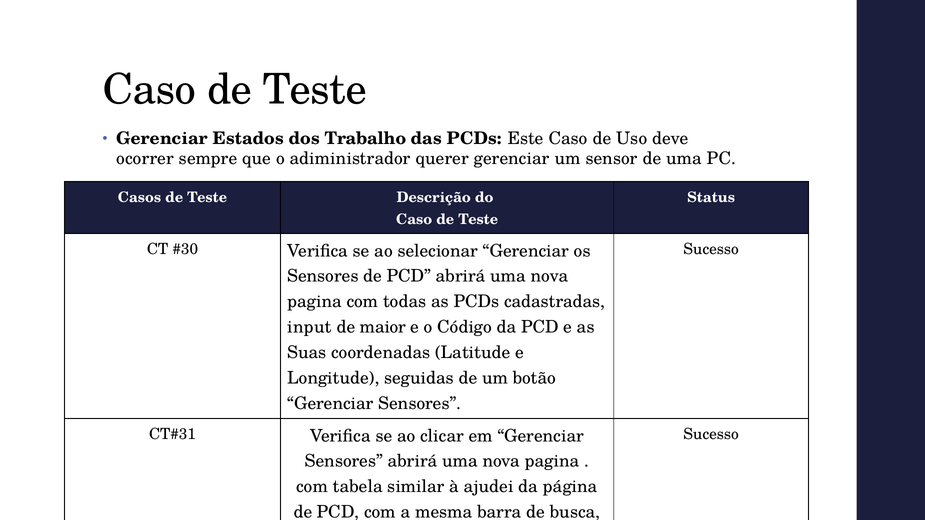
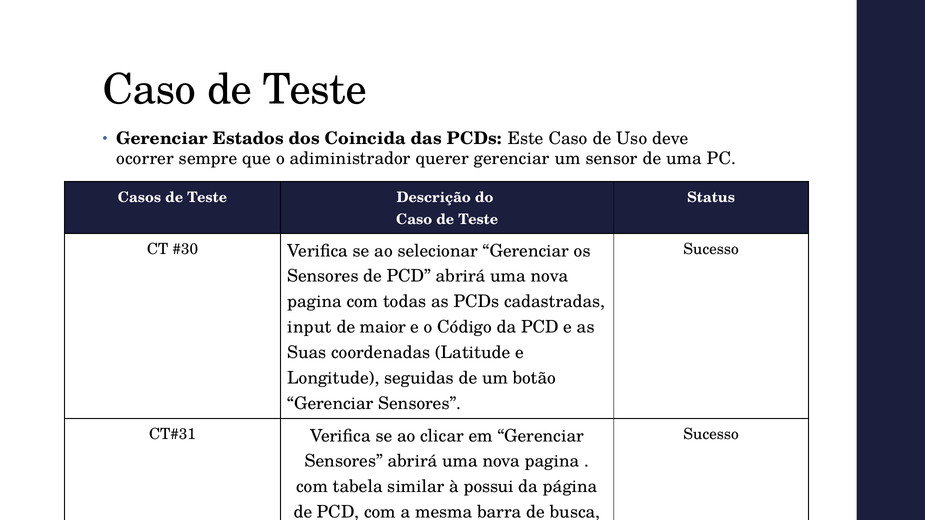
Trabalho: Trabalho -> Coincida (365, 139)
ajudei: ajudei -> possui (489, 487)
